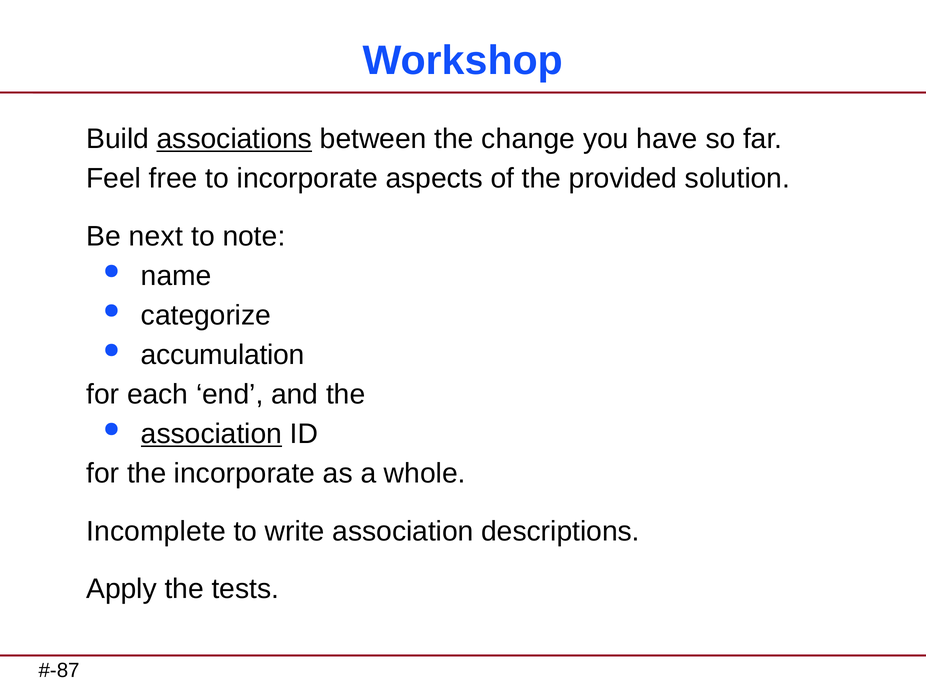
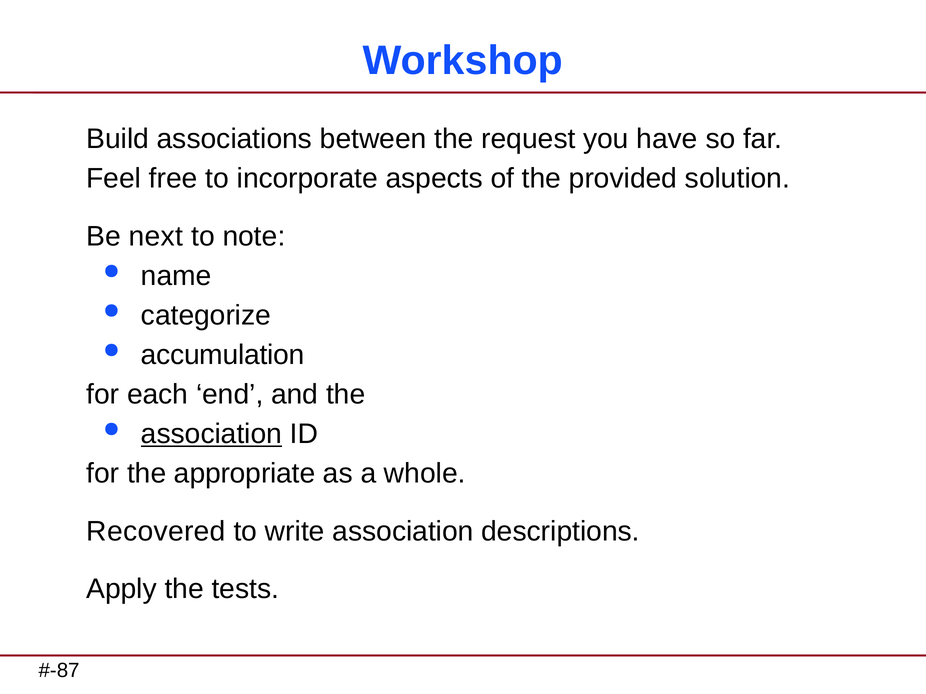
associations underline: present -> none (234, 139)
change: change -> request (528, 139)
the incorporate: incorporate -> appropriate (245, 474)
Incomplete: Incomplete -> Recovered (156, 532)
